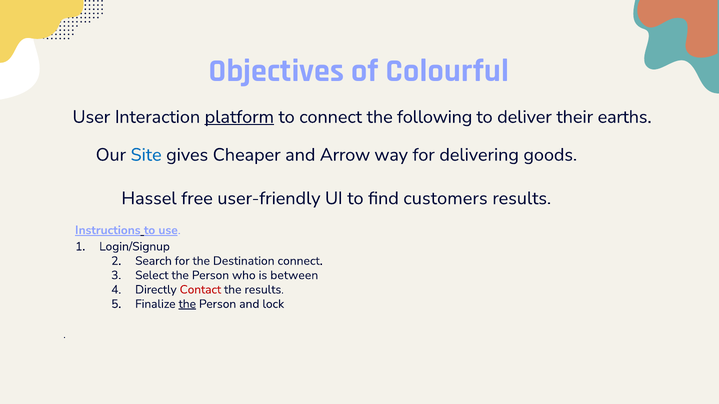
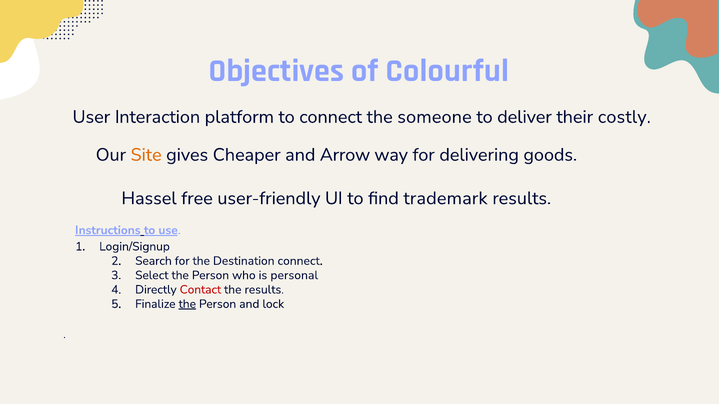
platform underline: present -> none (239, 117)
following: following -> someone (434, 117)
earths: earths -> costly (624, 117)
Site colour: blue -> orange (146, 155)
customers: customers -> trademark (445, 199)
between: between -> personal (294, 275)
